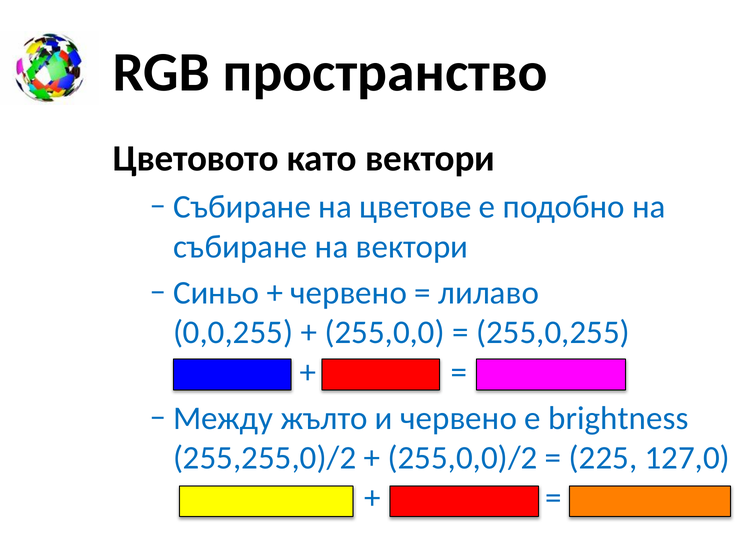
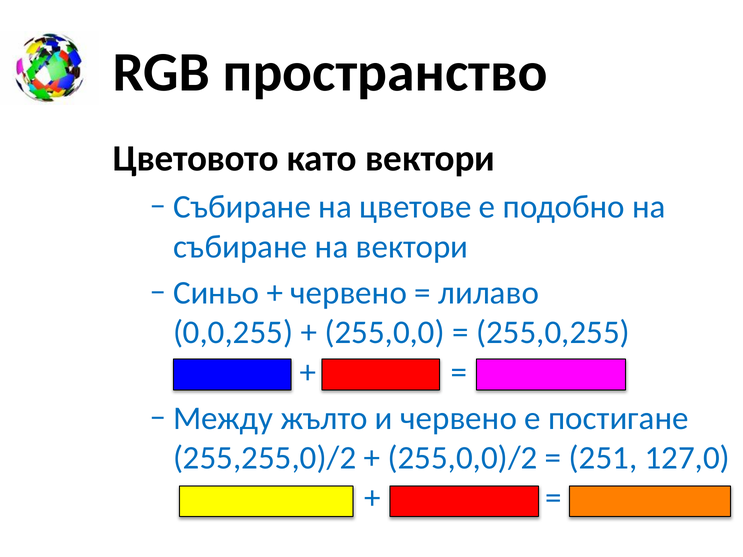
brightness: brightness -> постигане (618, 419)
225: 225 -> 251 (603, 458)
